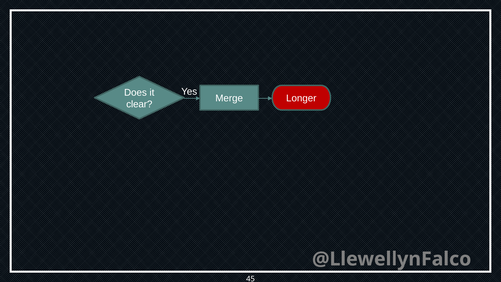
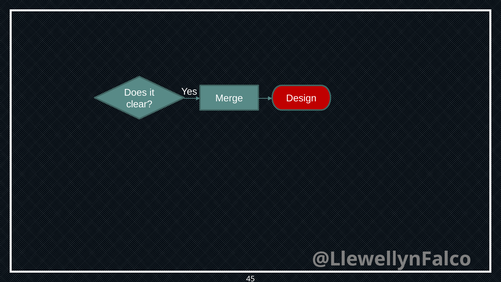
Longer: Longer -> Design (301, 98)
